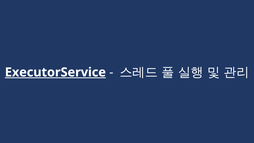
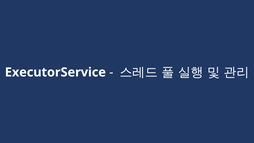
ExecutorService underline: present -> none (55, 72)
